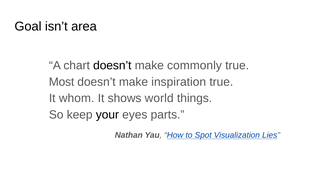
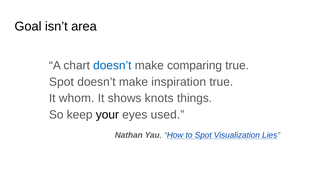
doesn’t colour: black -> blue (112, 66)
commonly: commonly -> comparing (195, 66)
Most: Most -> Spot (61, 82)
world: world -> knots (159, 98)
parts: parts -> used (167, 115)
